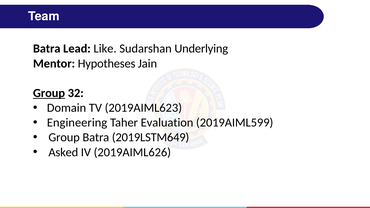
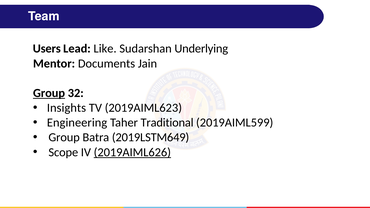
Batra: Batra -> Users (47, 49)
Hypotheses: Hypotheses -> Documents (107, 63)
Domain: Domain -> Insights (66, 108)
Evaluation: Evaluation -> Traditional (167, 123)
Asked: Asked -> Scope (63, 152)
2019AIML626 underline: none -> present (132, 152)
